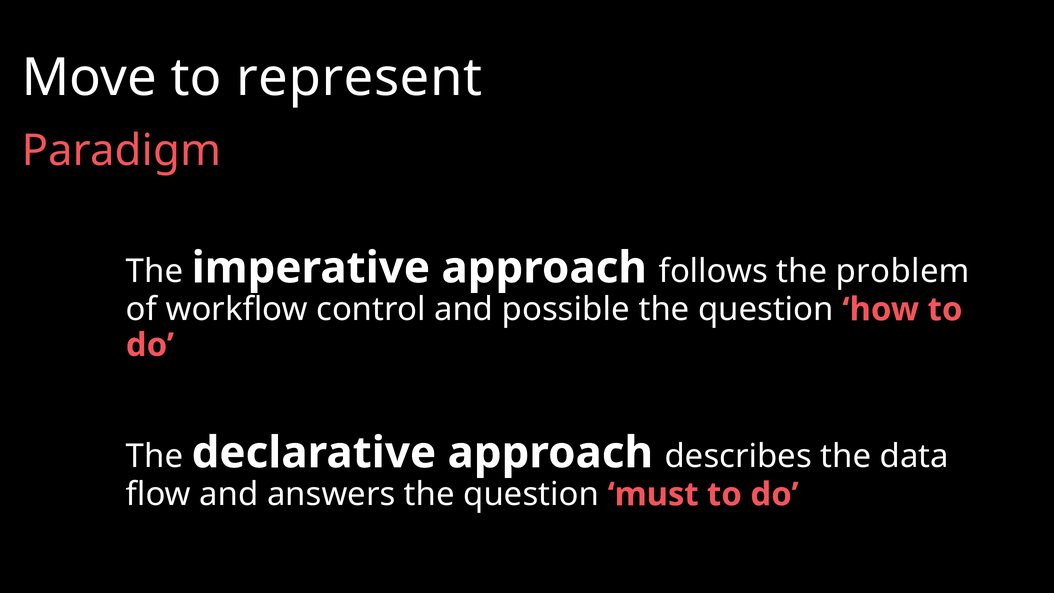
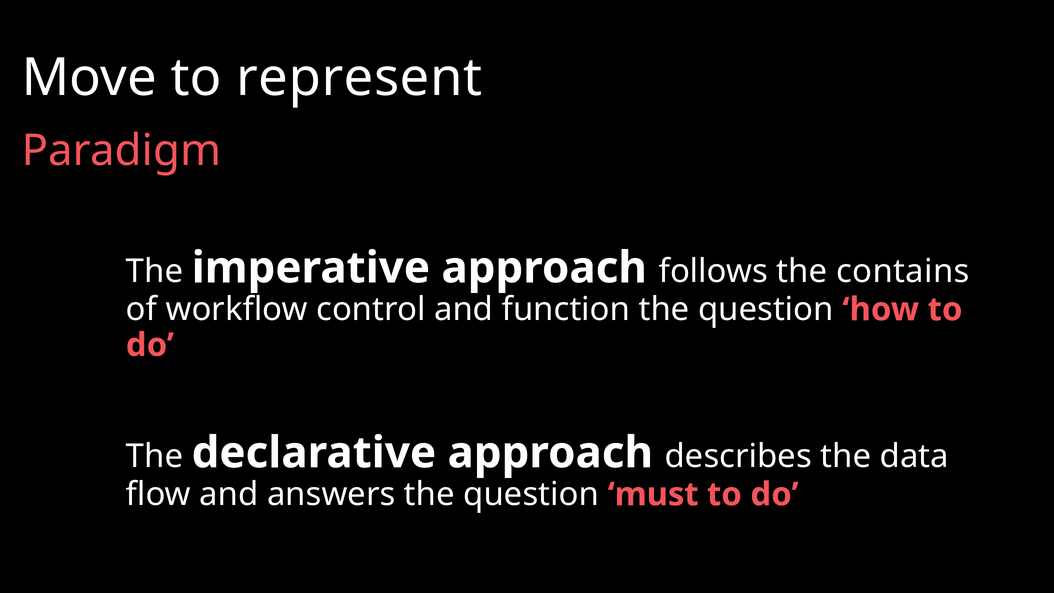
problem: problem -> contains (903, 271)
possible: possible -> function (566, 309)
